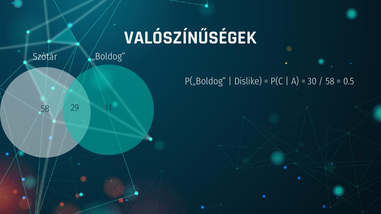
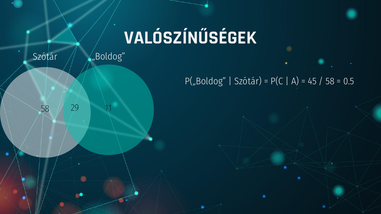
Dislike: Dislike -> Szótár (248, 81)
30: 30 -> 45 (312, 81)
